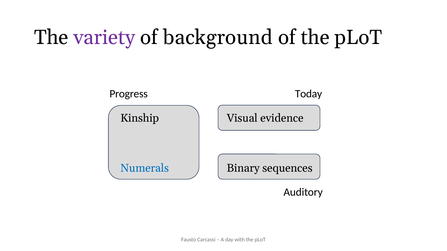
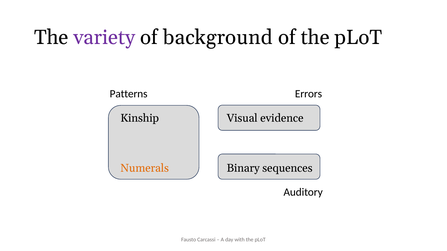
Progress: Progress -> Patterns (129, 94)
Today: Today -> Errors (309, 94)
Numerals colour: blue -> orange (145, 169)
